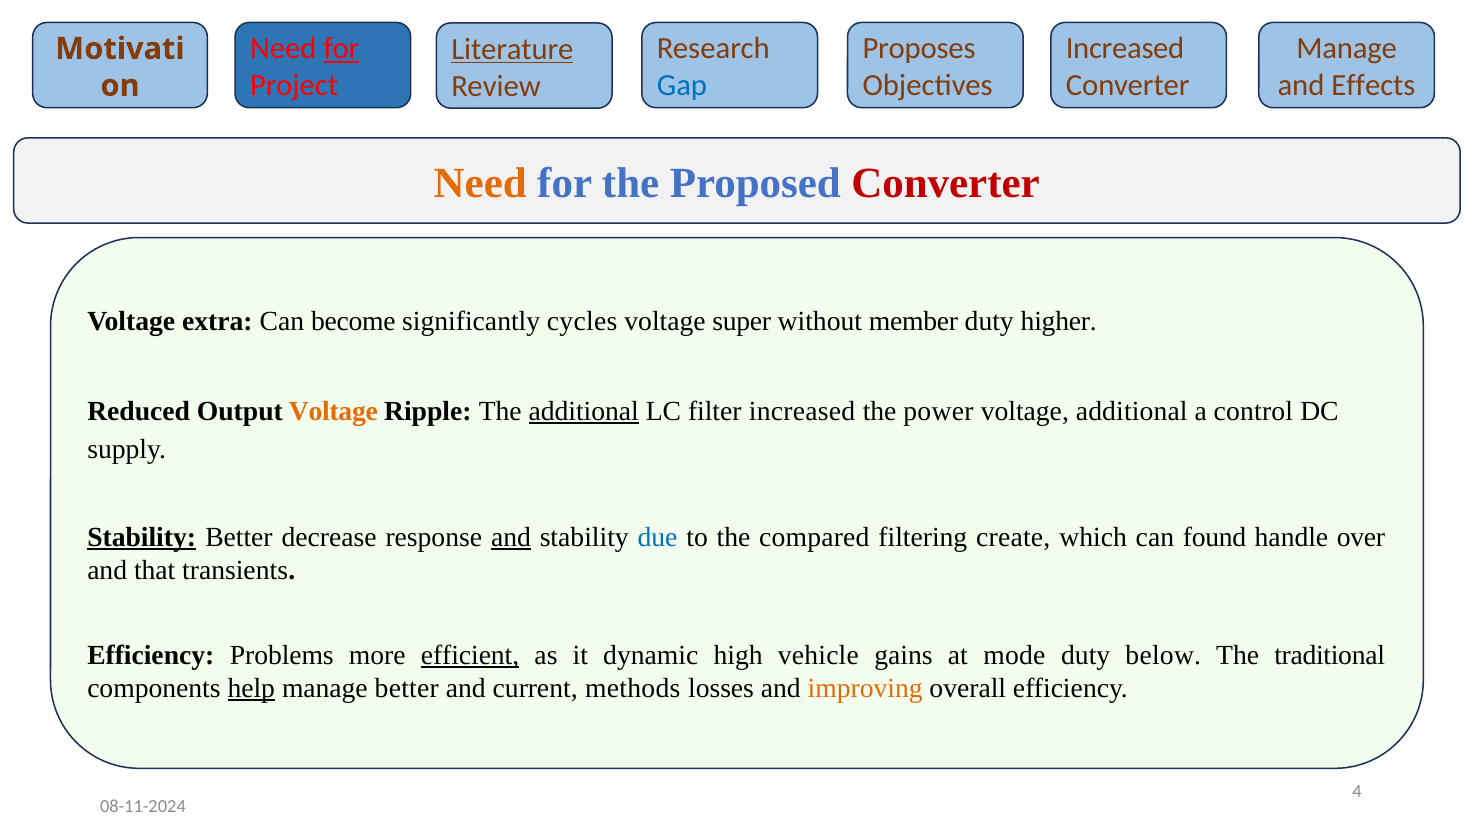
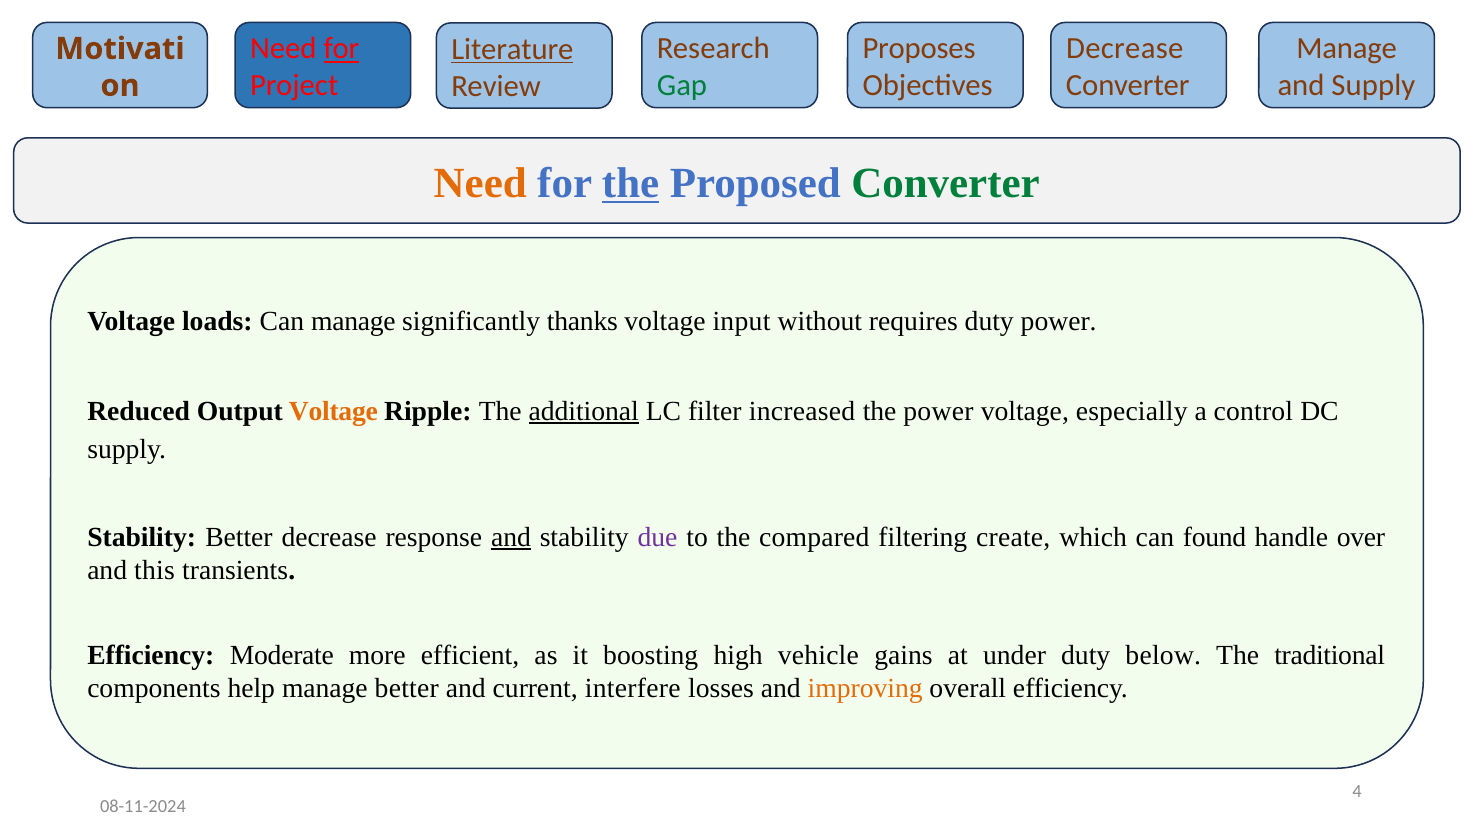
Increased: Increased -> Decrease (1125, 49)
Gap colour: blue -> green (682, 86)
and Effects: Effects -> Supply (1373, 86)
the underline: none -> present (631, 183)
Converter colour: red -> green (945, 183)
extra: extra -> loads (217, 322)
Can become: become -> manage (353, 322)
cycles: cycles -> thanks (582, 322)
super: super -> input (741, 322)
member: member -> requires (913, 322)
duty higher: higher -> power (1059, 322)
voltage additional: additional -> especially (1132, 411)
Stability underline: present -> none (142, 537)
due colour: blue -> purple (658, 537)
that: that -> this (155, 570)
Problems: Problems -> Moderate (282, 655)
efficient underline: present -> none (470, 655)
dynamic: dynamic -> boosting (651, 655)
mode: mode -> under (1015, 655)
help underline: present -> none (251, 688)
methods: methods -> interfere (633, 688)
